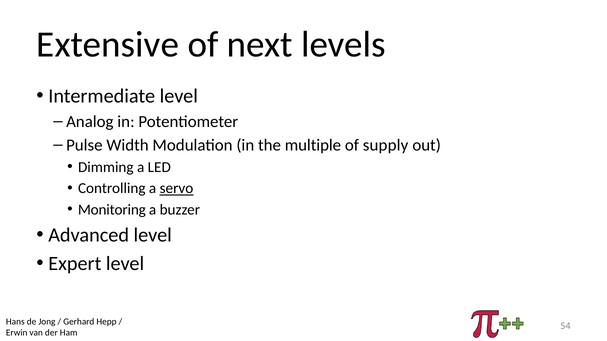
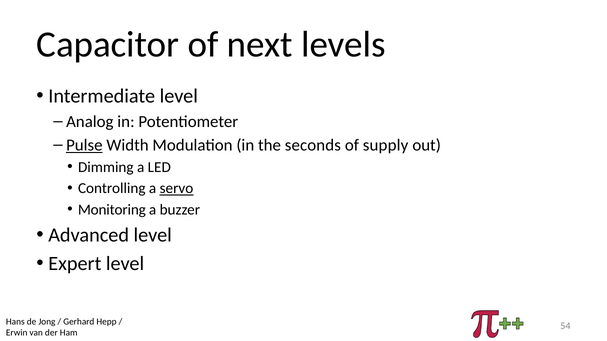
Extensive: Extensive -> Capacitor (108, 45)
Pulse underline: none -> present (84, 145)
multiple: multiple -> seconds (313, 145)
